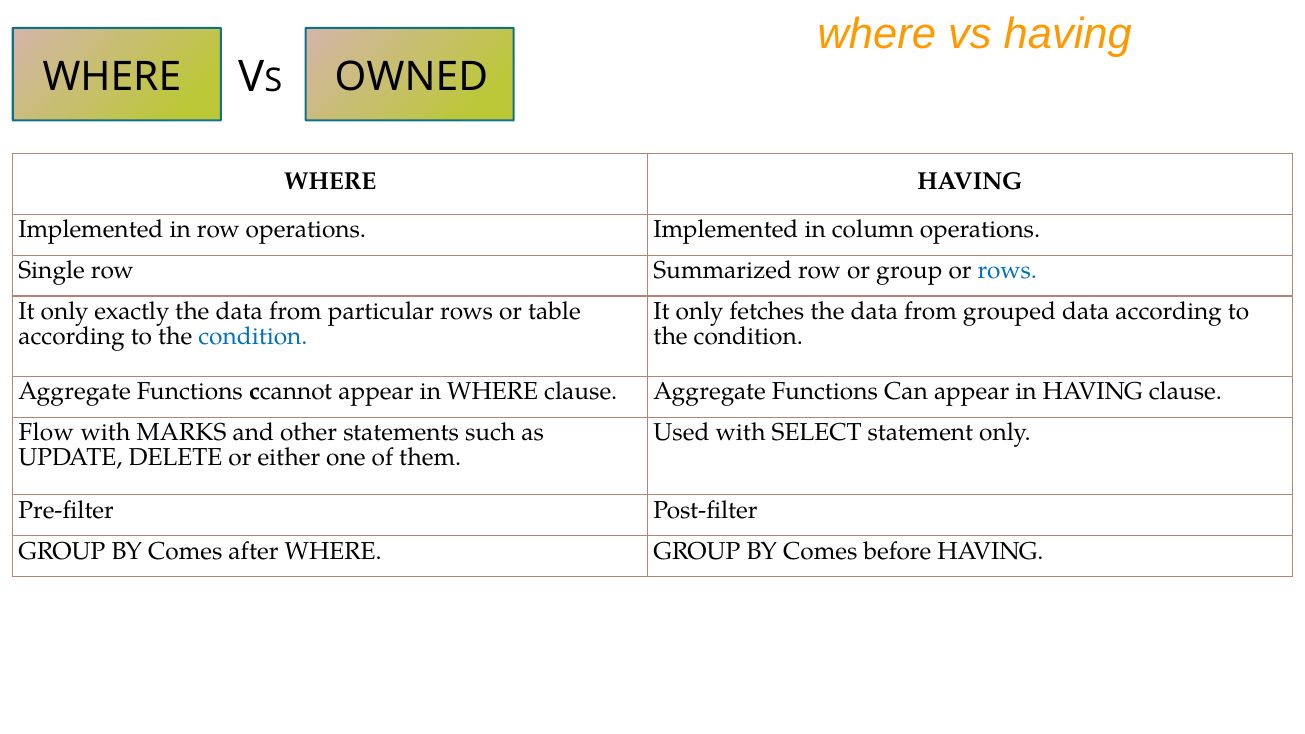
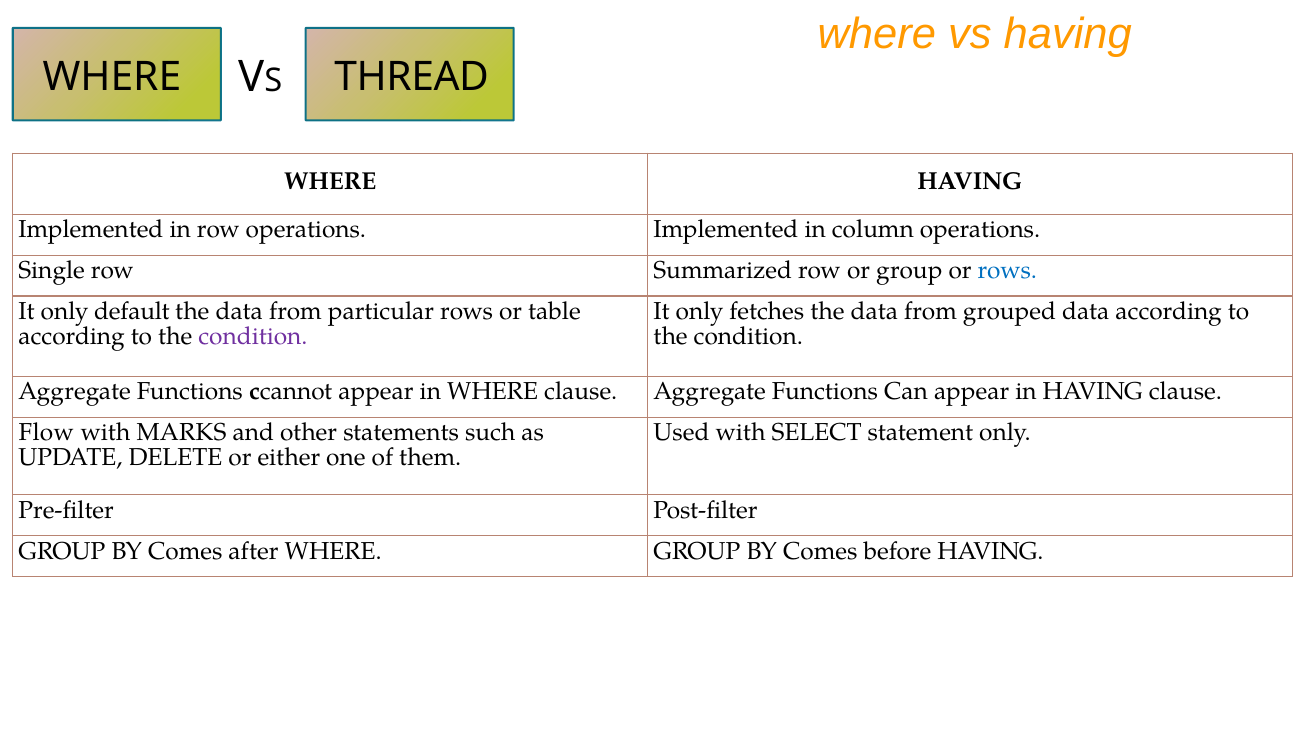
OWNED: OWNED -> THREAD (412, 77)
exactly: exactly -> default (132, 311)
condition colour: blue -> purple (253, 336)
